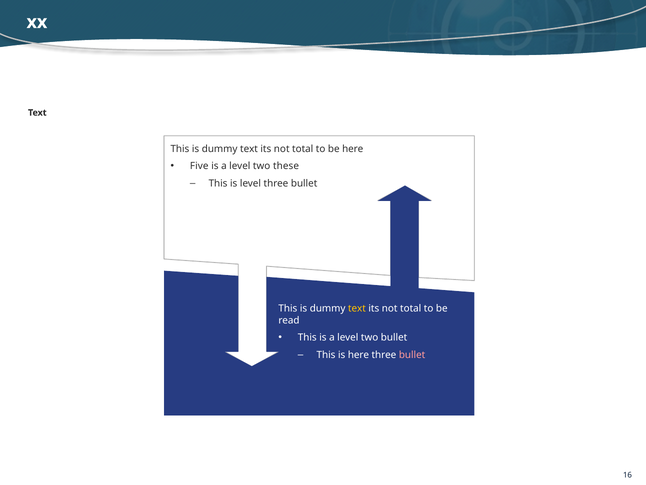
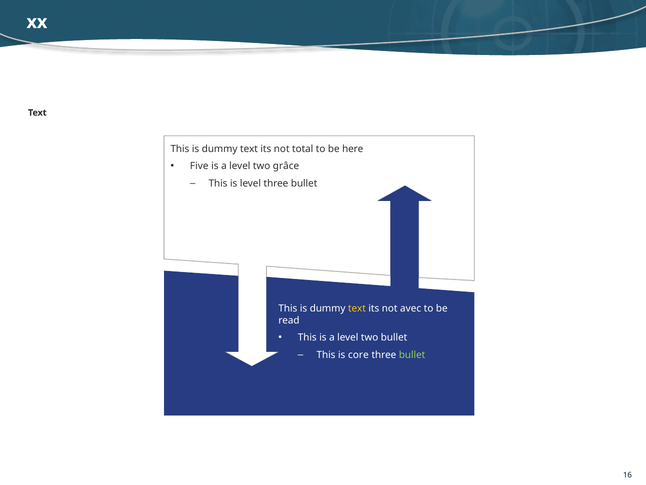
these: these -> grâce (286, 166)
total: total -> avec (411, 308)
is here: here -> core (358, 355)
bullet colour: pink -> light green (412, 355)
